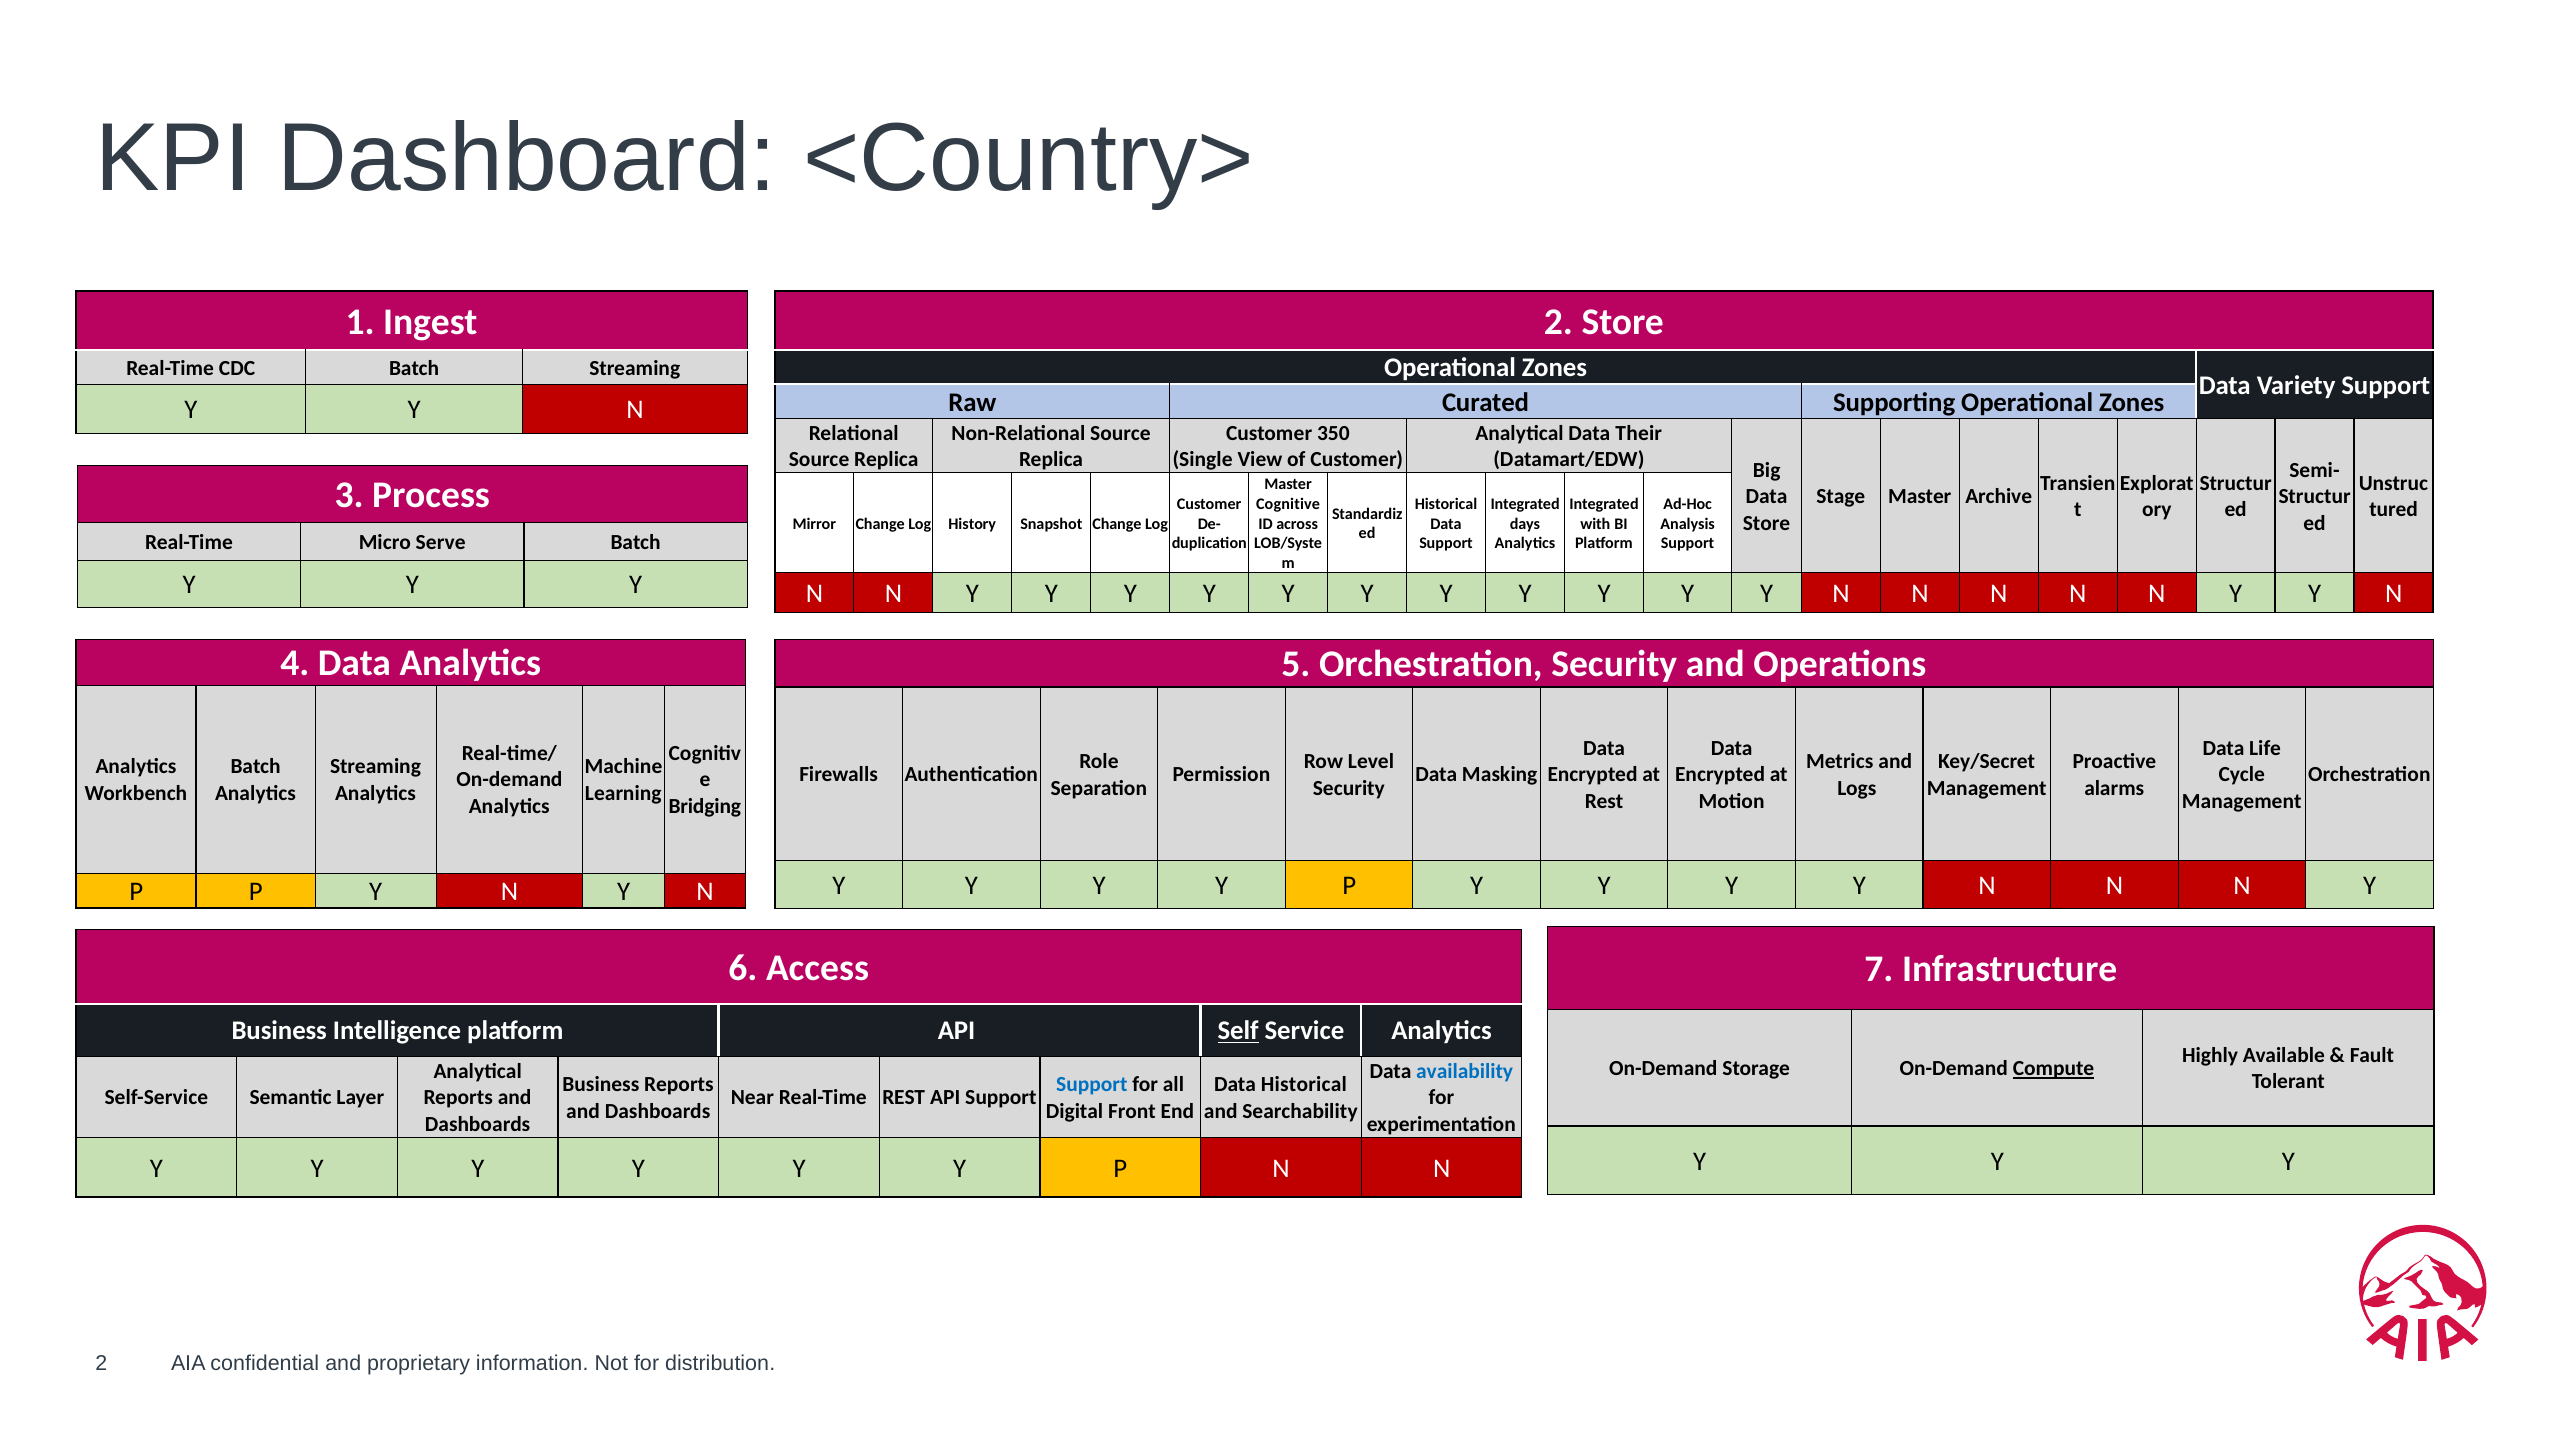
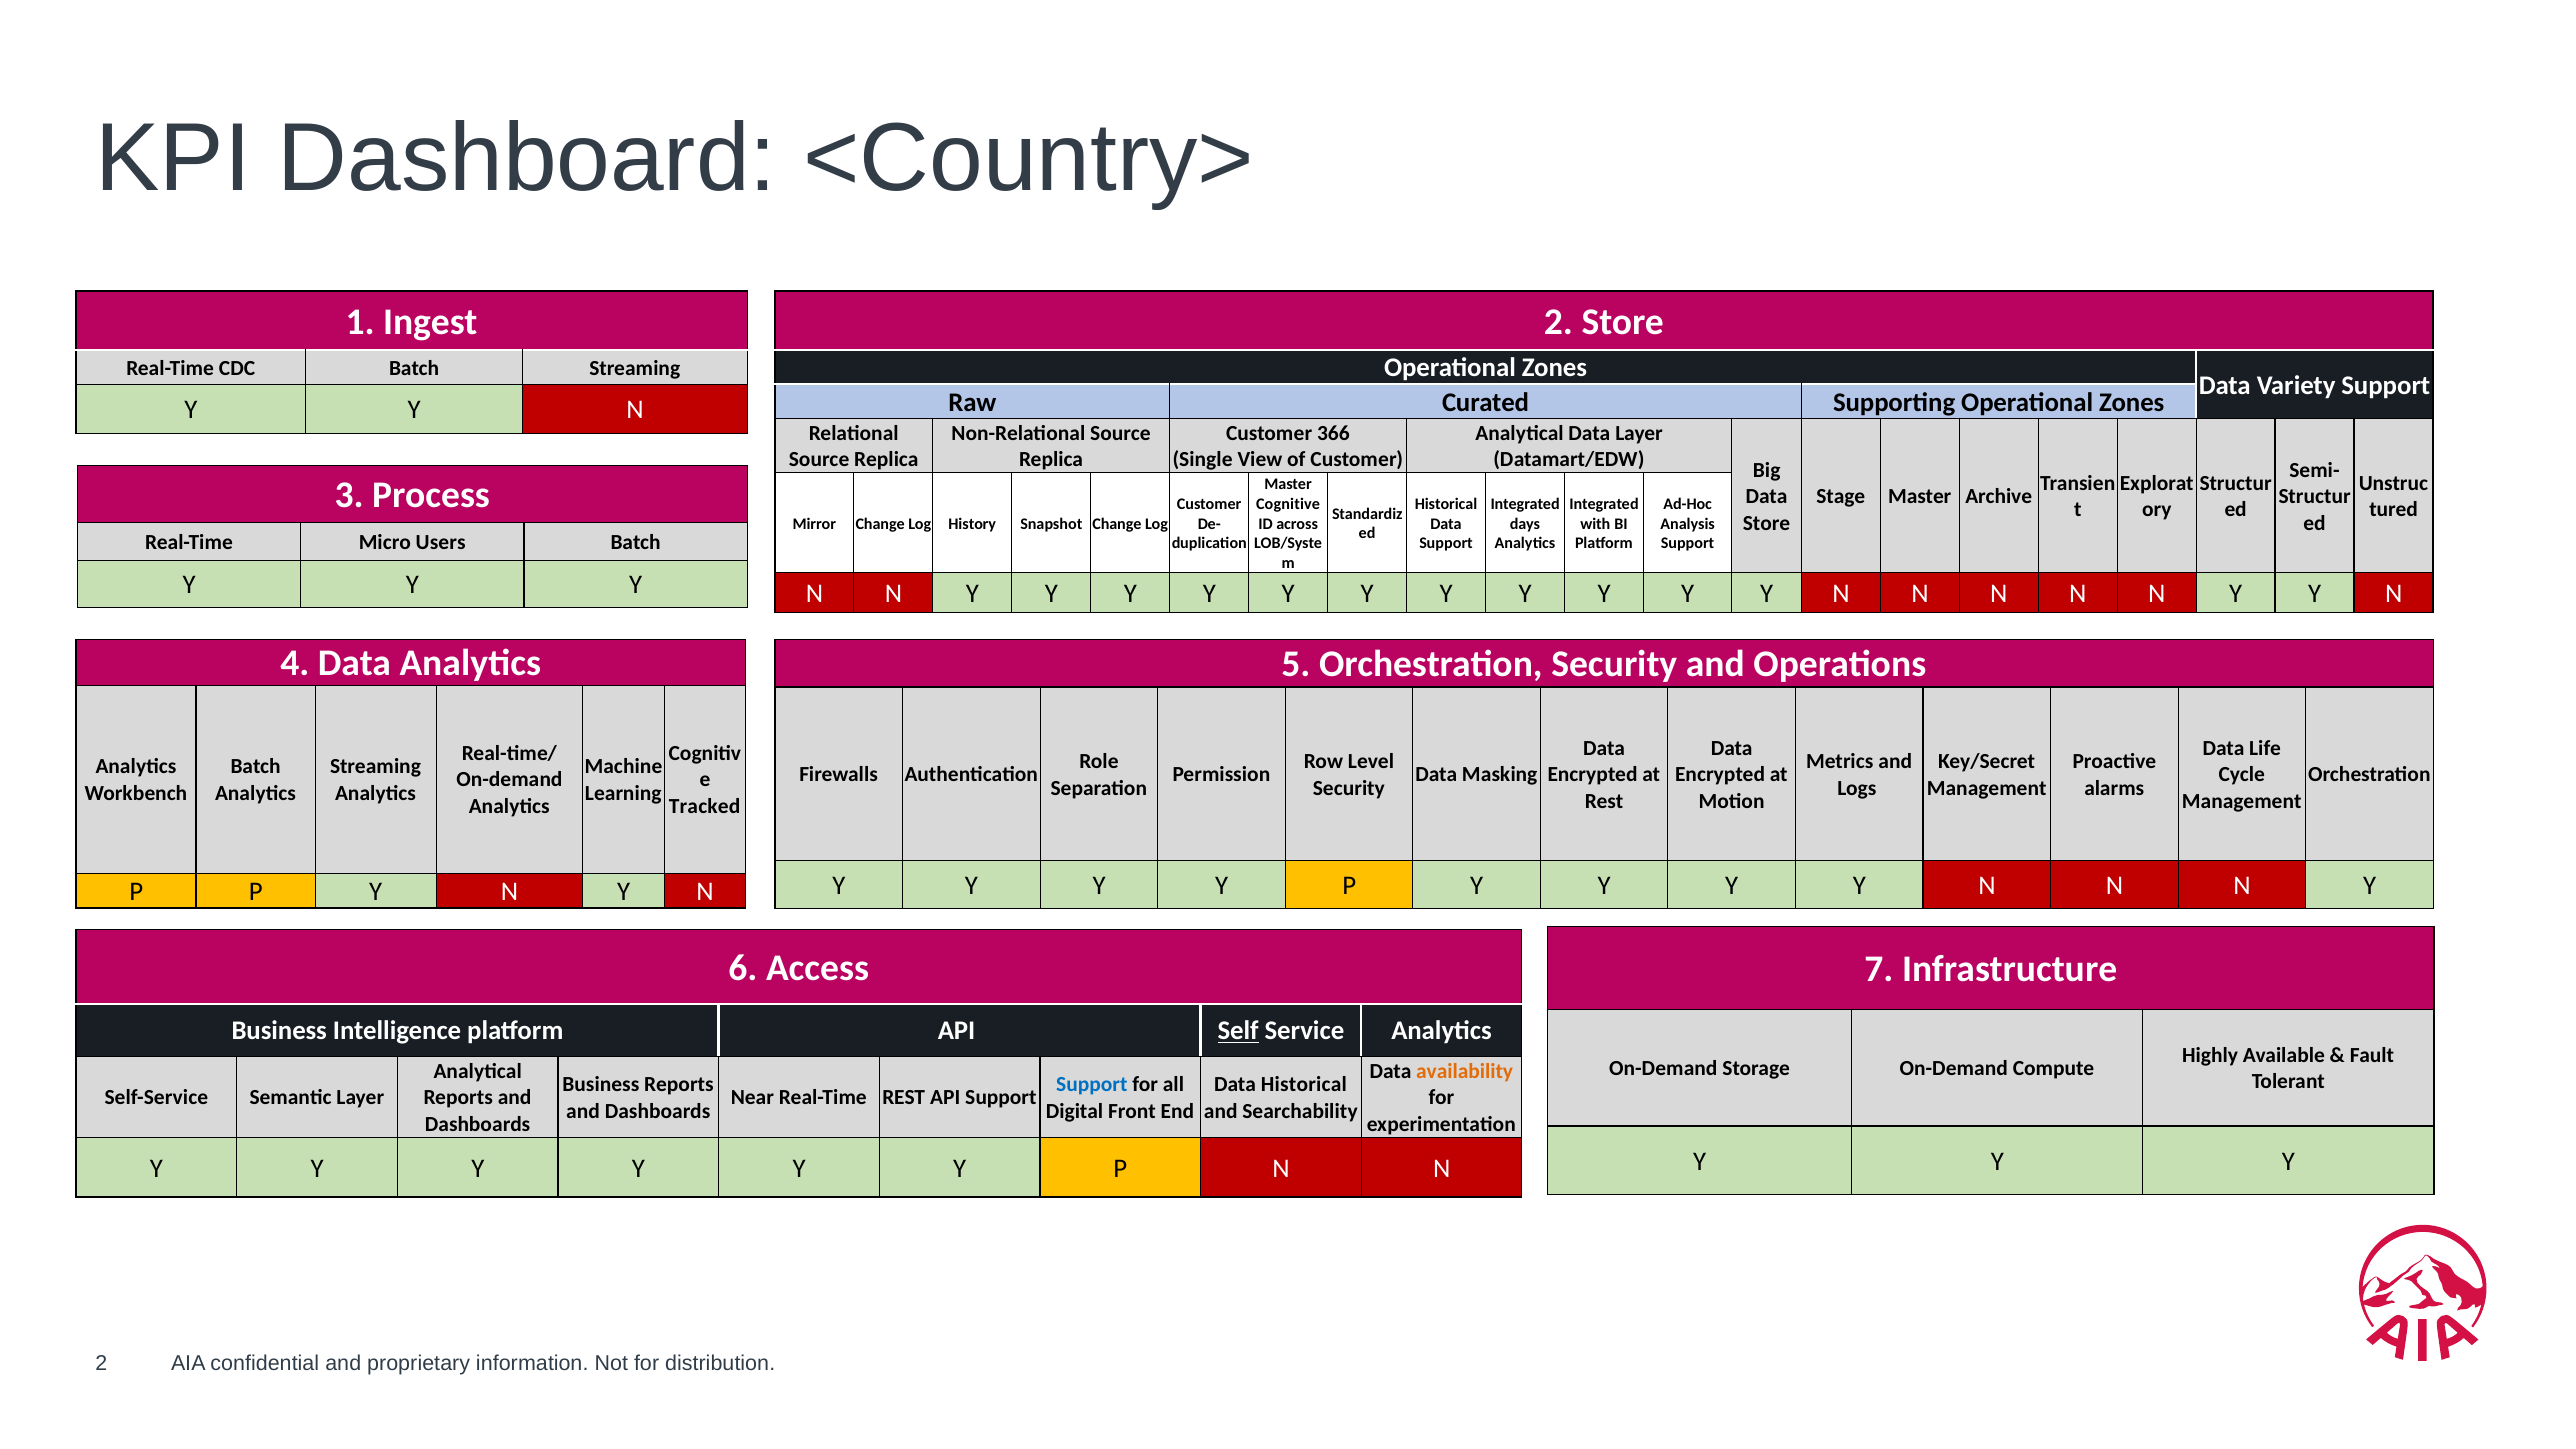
350: 350 -> 366 (1333, 433)
Data Their: Their -> Layer (1639, 433)
Serve: Serve -> Users (441, 542)
Bridging: Bridging -> Tracked (705, 806)
Compute underline: present -> none (2054, 1069)
availability colour: blue -> orange (1465, 1071)
